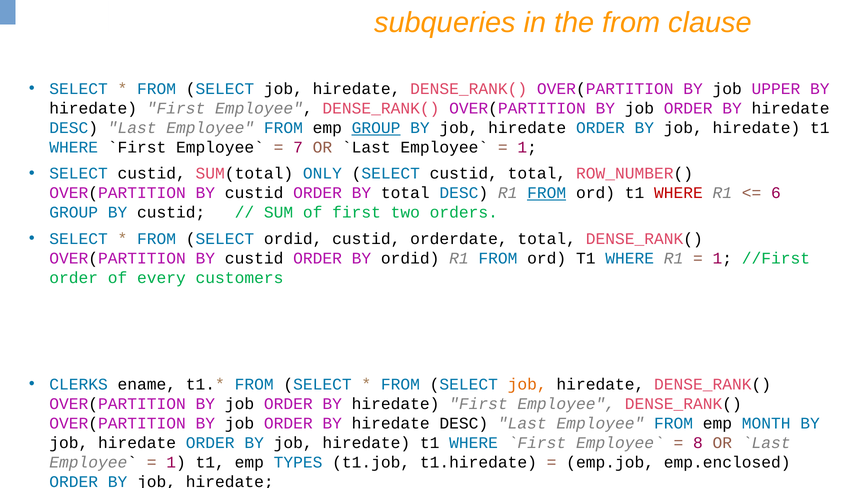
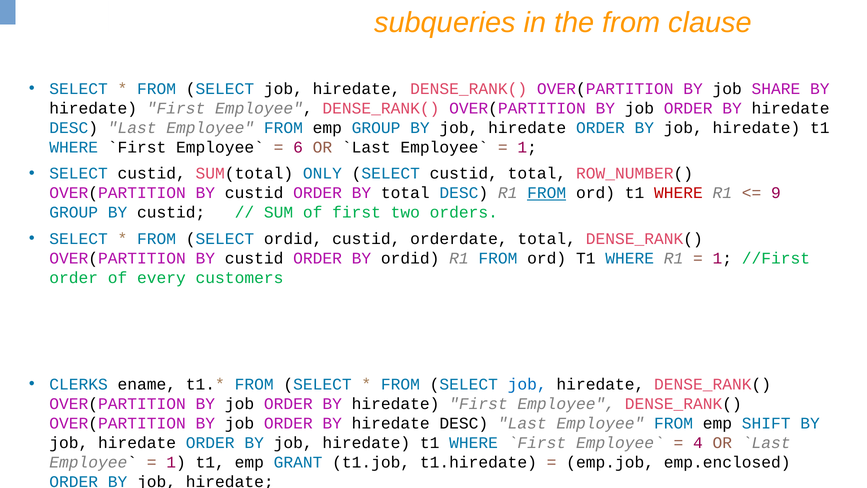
UPPER: UPPER -> SHARE (776, 89)
GROUP underline: present -> none (376, 128)
7: 7 -> 6 (298, 147)
6: 6 -> 9 (776, 193)
job colour: orange -> blue (527, 384)
MONTH: MONTH -> SHIFT (766, 423)
8: 8 -> 4 (698, 443)
TYPES: TYPES -> GRANT (298, 462)
